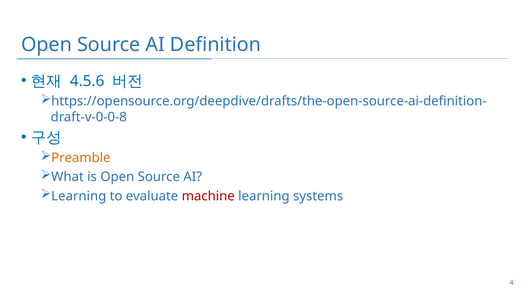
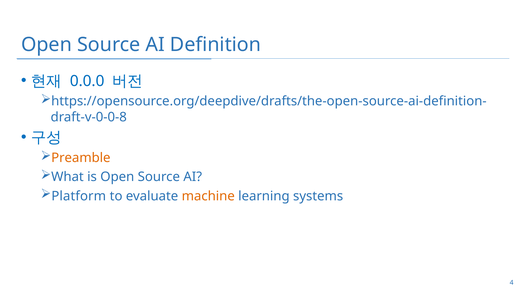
4.5.6: 4.5.6 -> 0.0.0 (87, 81)
Learning: Learning -> Platform (79, 196)
machine colour: red -> orange (208, 196)
